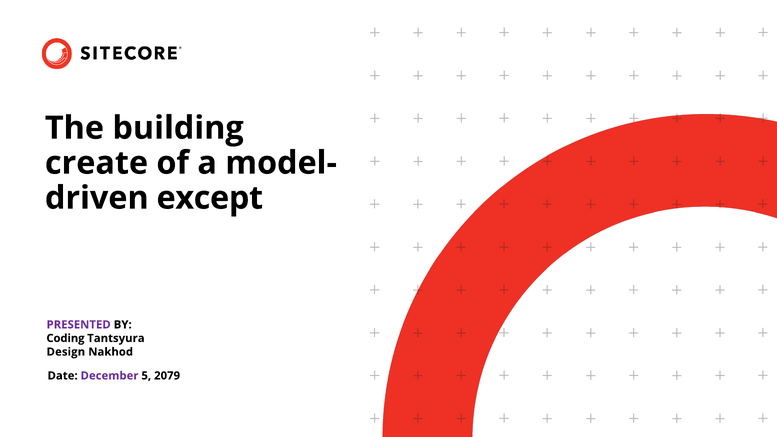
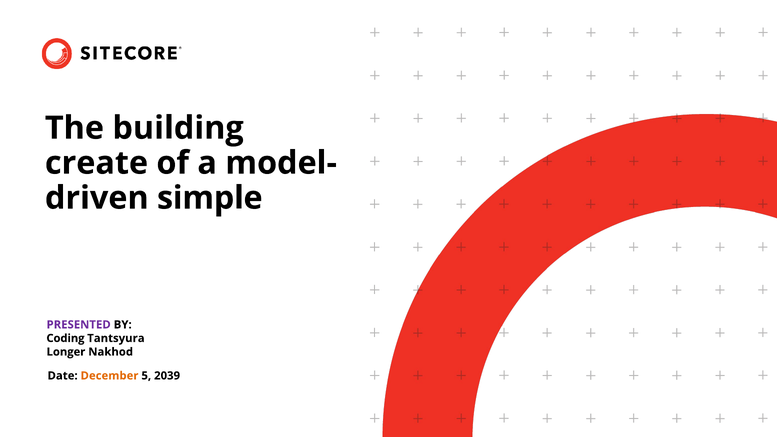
except: except -> simple (210, 198)
Design: Design -> Longer (66, 352)
December colour: purple -> orange (110, 376)
2079: 2079 -> 2039 (167, 376)
